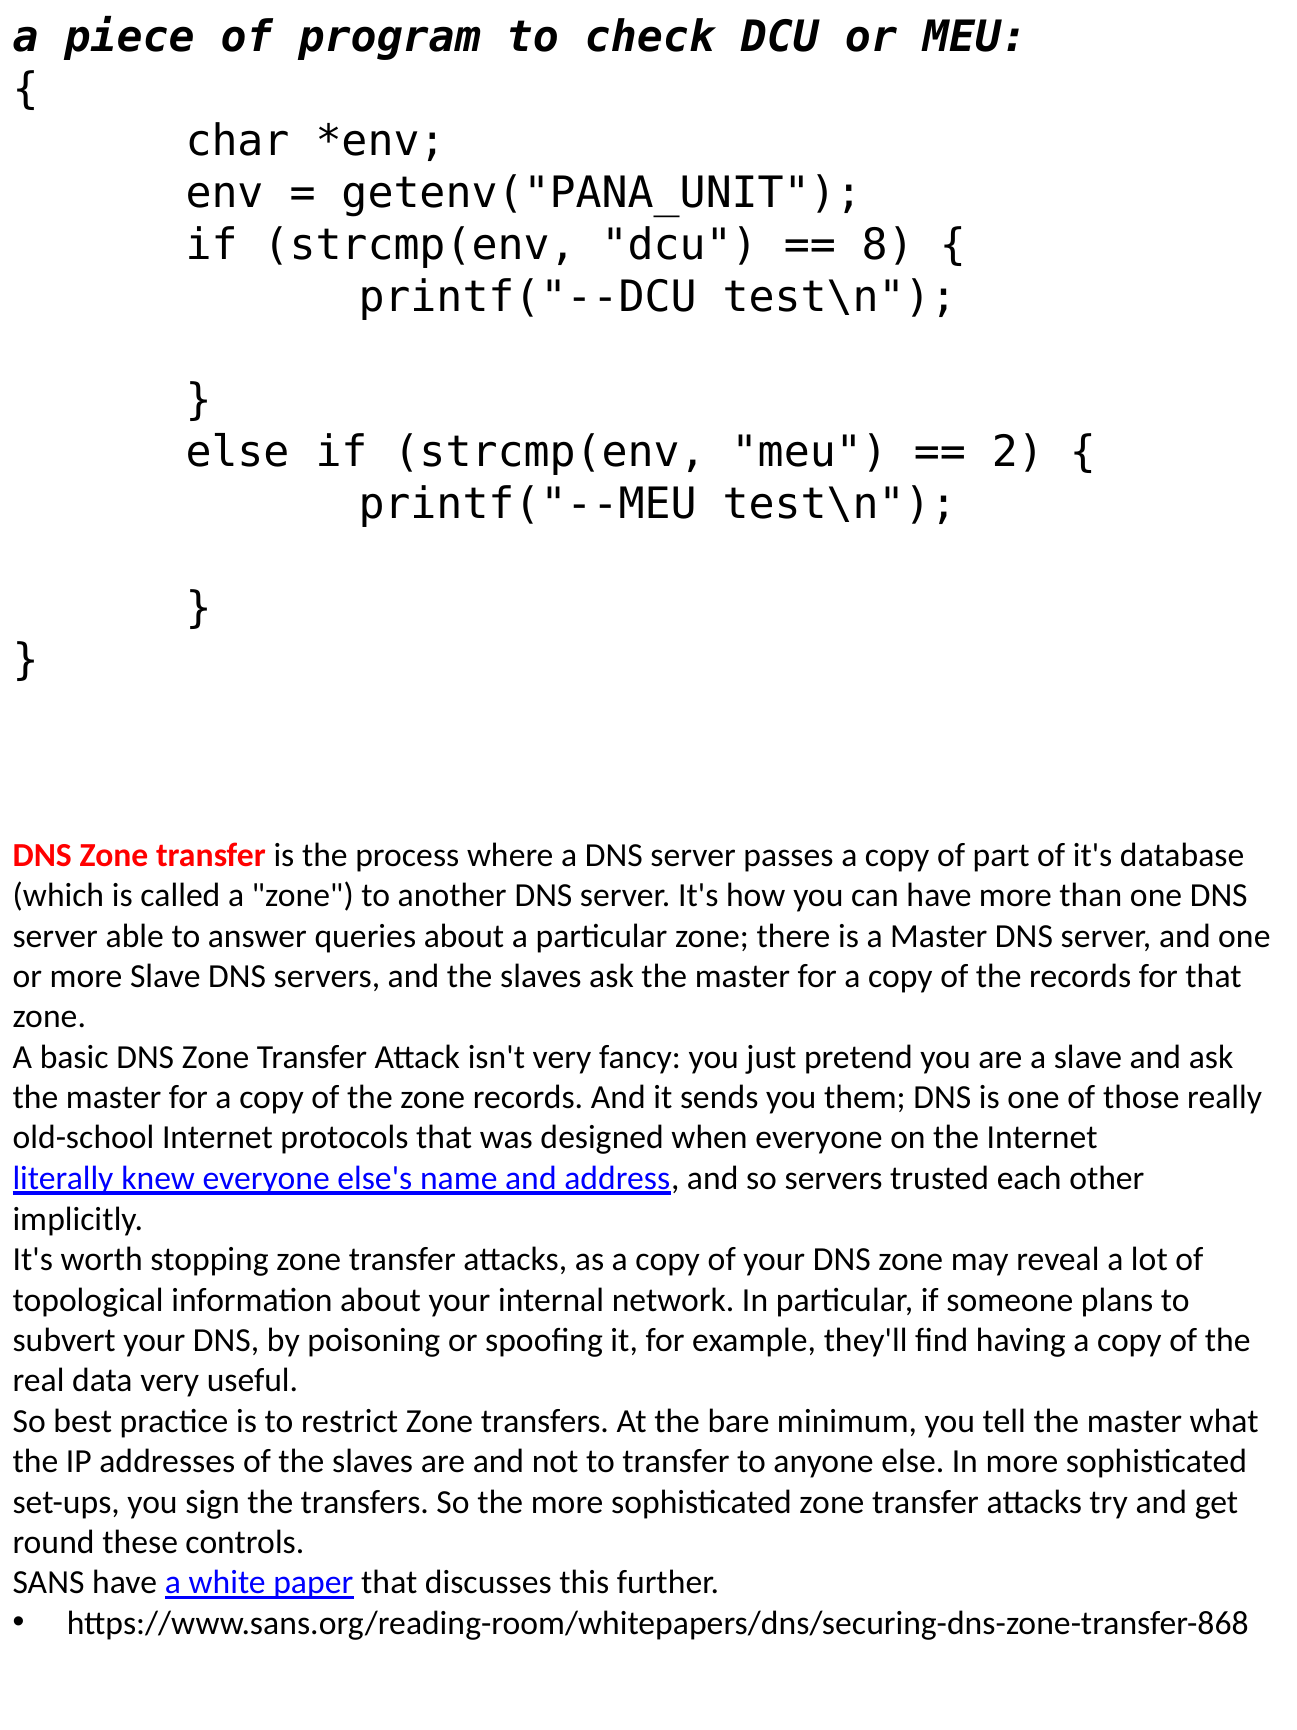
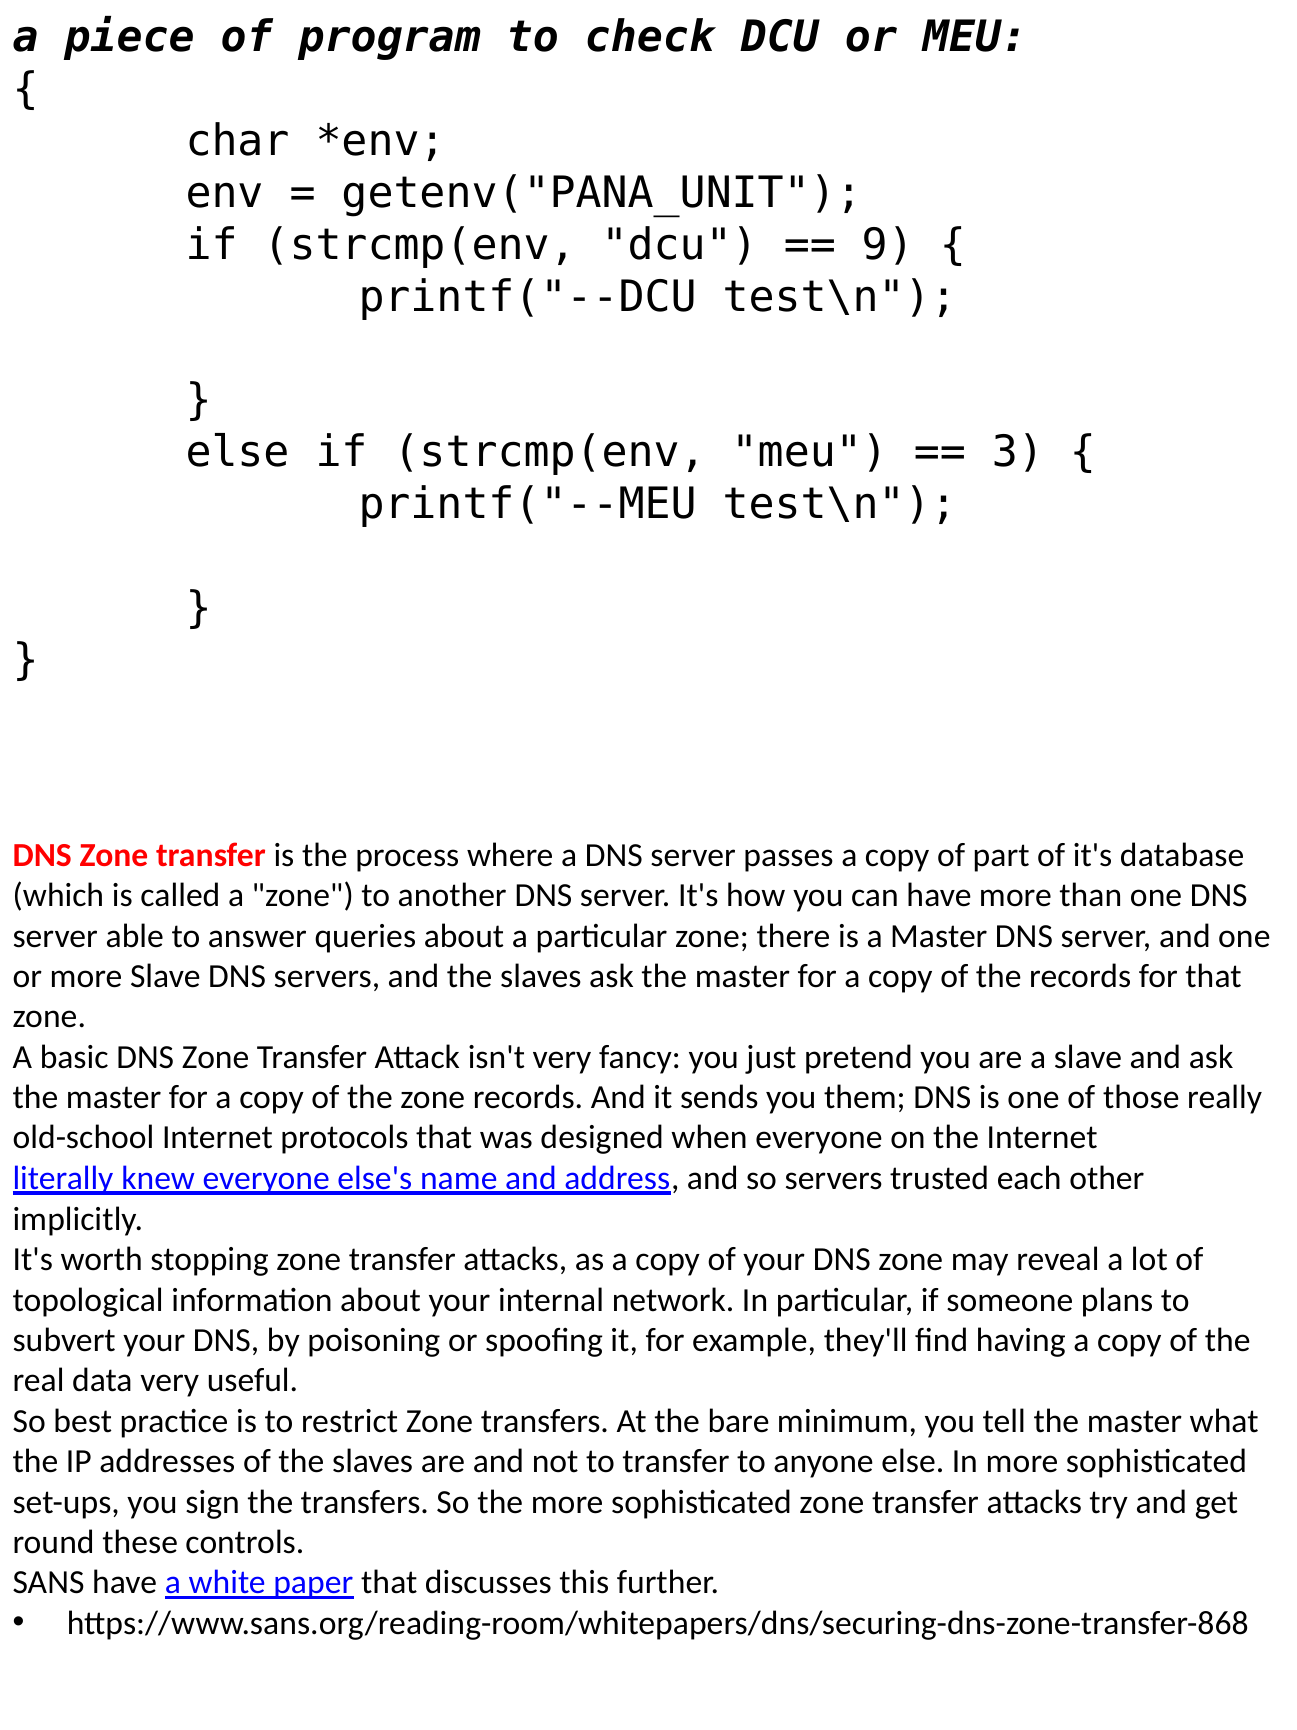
8: 8 -> 9 (888, 245)
2: 2 -> 3 (1018, 452)
